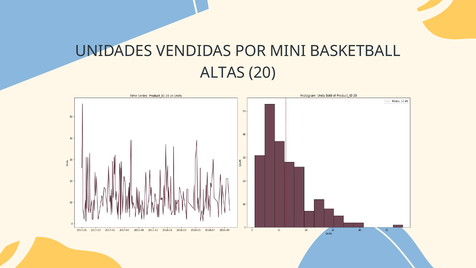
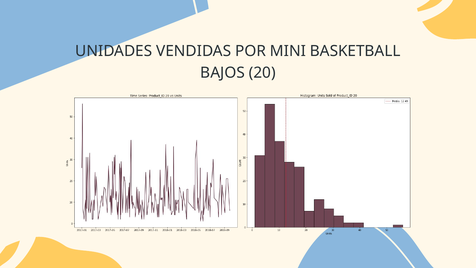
ALTAS: ALTAS -> BAJOS (223, 73)
